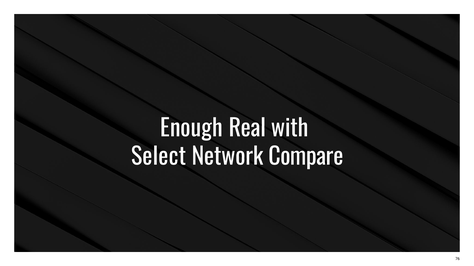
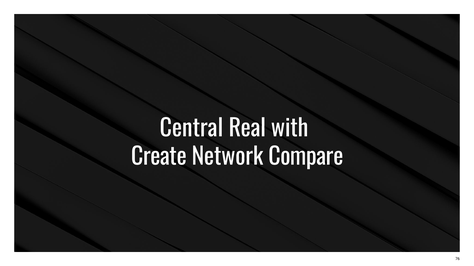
Enough: Enough -> Central (192, 129)
Select: Select -> Create (159, 157)
